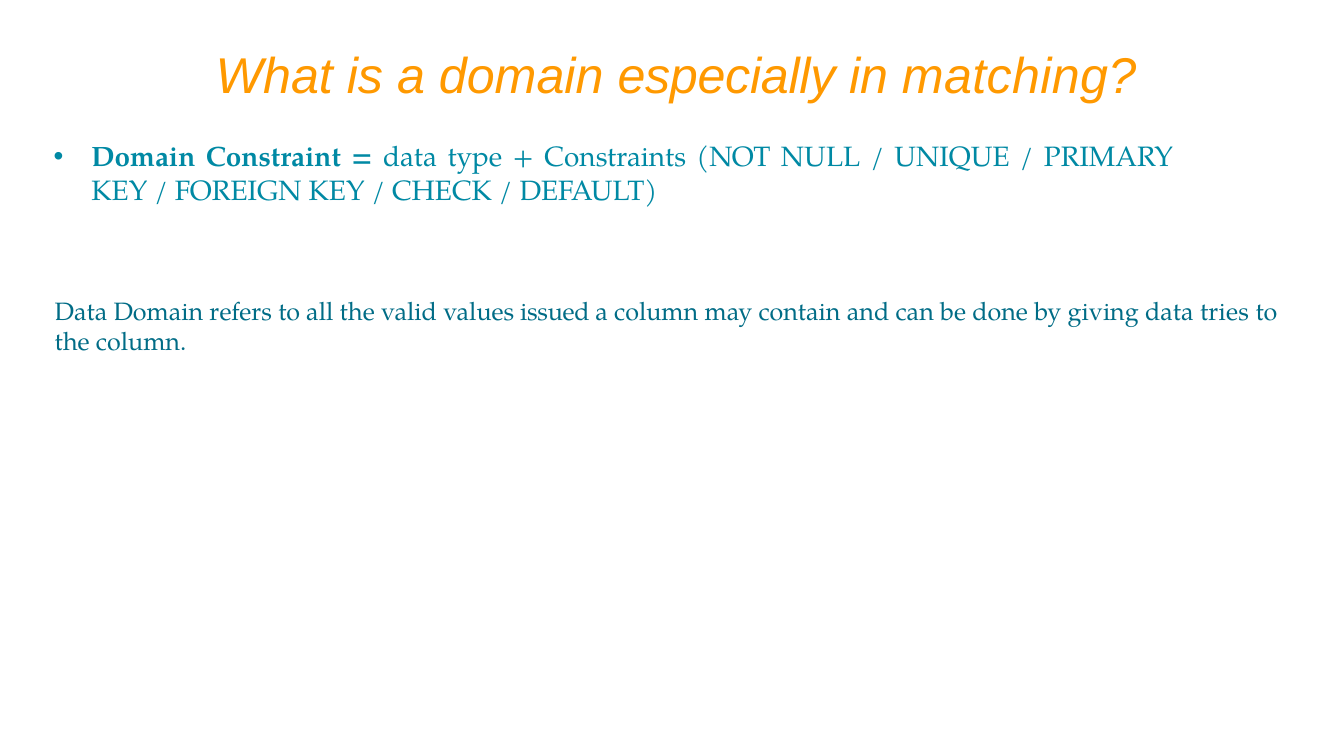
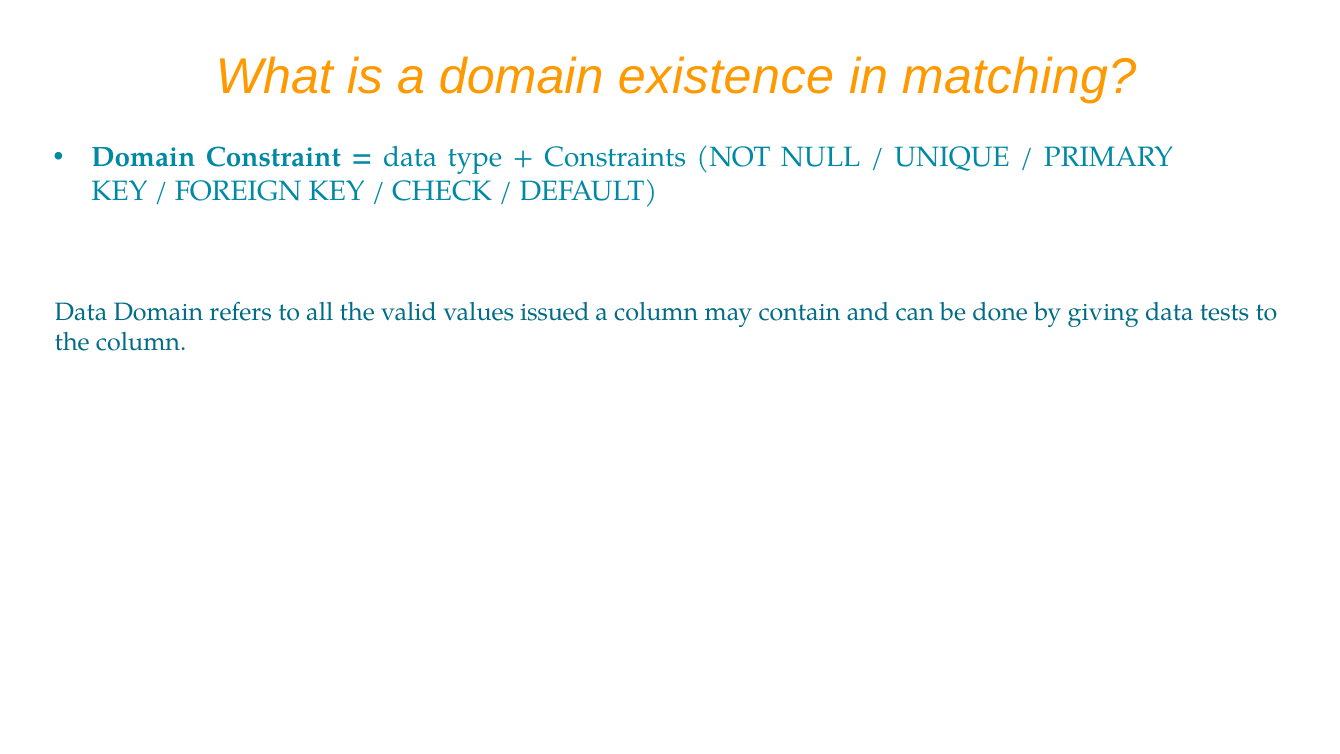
especially: especially -> existence (726, 76)
tries: tries -> tests (1225, 312)
